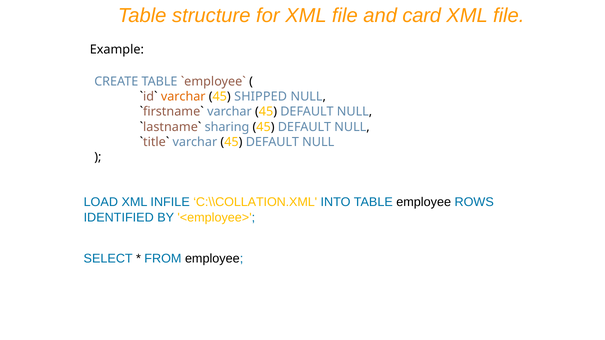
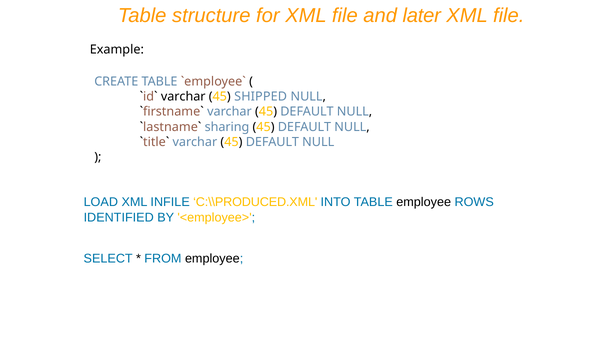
card: card -> later (422, 16)
varchar colour: orange -> black (183, 97)
C:\\COLLATION.XML: C:\\COLLATION.XML -> C:\\PRODUCED.XML (255, 202)
